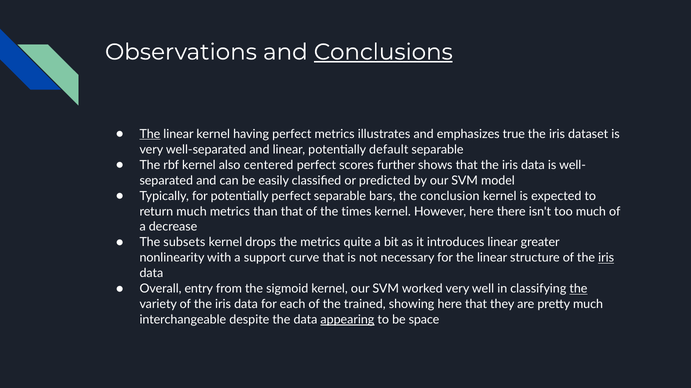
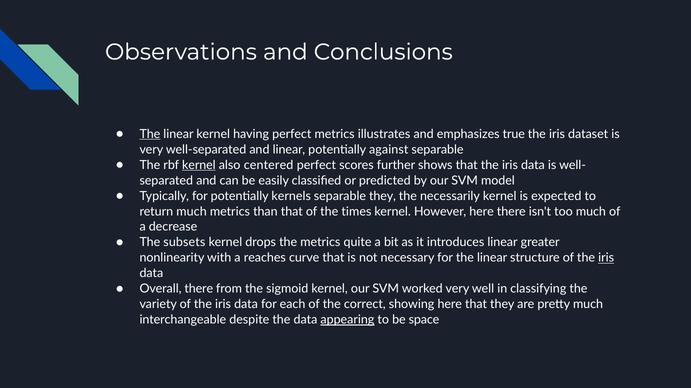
Conclusions underline: present -> none (383, 52)
default: default -> against (389, 150)
kernel underline: none -> present (199, 165)
potentially perfect: perfect -> kernels (291, 196)
separable bars: bars -> they (382, 196)
conclusion: conclusion -> necessarily (450, 196)
support: support -> reaches (265, 258)
Overall entry: entry -> there (199, 289)
the underline: present -> none (578, 289)
trained: trained -> correct (365, 305)
